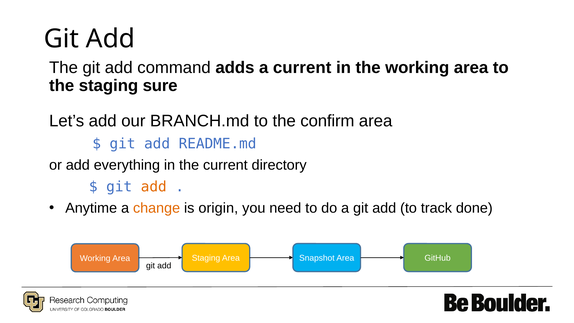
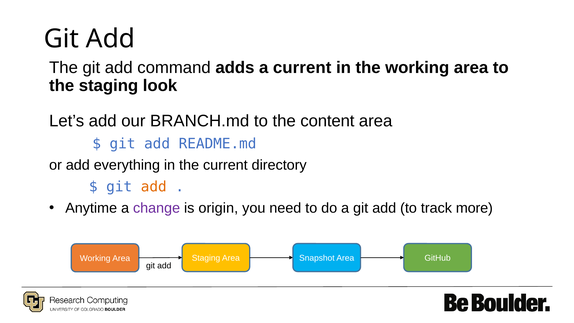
sure: sure -> look (160, 86)
confirm: confirm -> content (327, 121)
change colour: orange -> purple (157, 208)
done: done -> more (474, 208)
